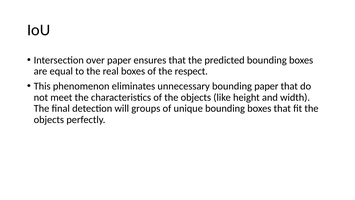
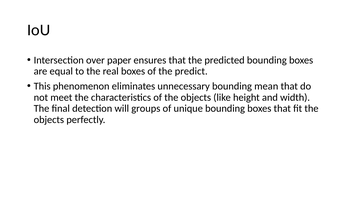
respect: respect -> predict (191, 71)
bounding paper: paper -> mean (266, 86)
